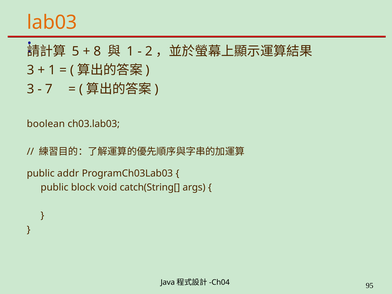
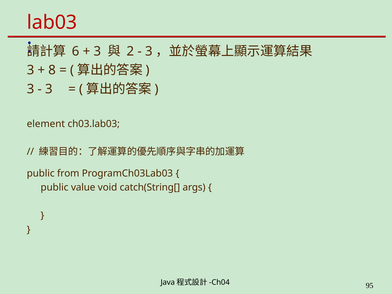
lab03 colour: orange -> red (52, 22)
5: 5 -> 6 (76, 51)
8: 8 -> 3 (97, 51)
1: 1 -> 2 (130, 51)
2: 2 -> 3 (149, 51)
1: 1 -> 8 (52, 70)
7: 7 -> 3 (49, 89)
boolean: boolean -> element (46, 124)
addr: addr -> from (68, 173)
block: block -> value (83, 187)
